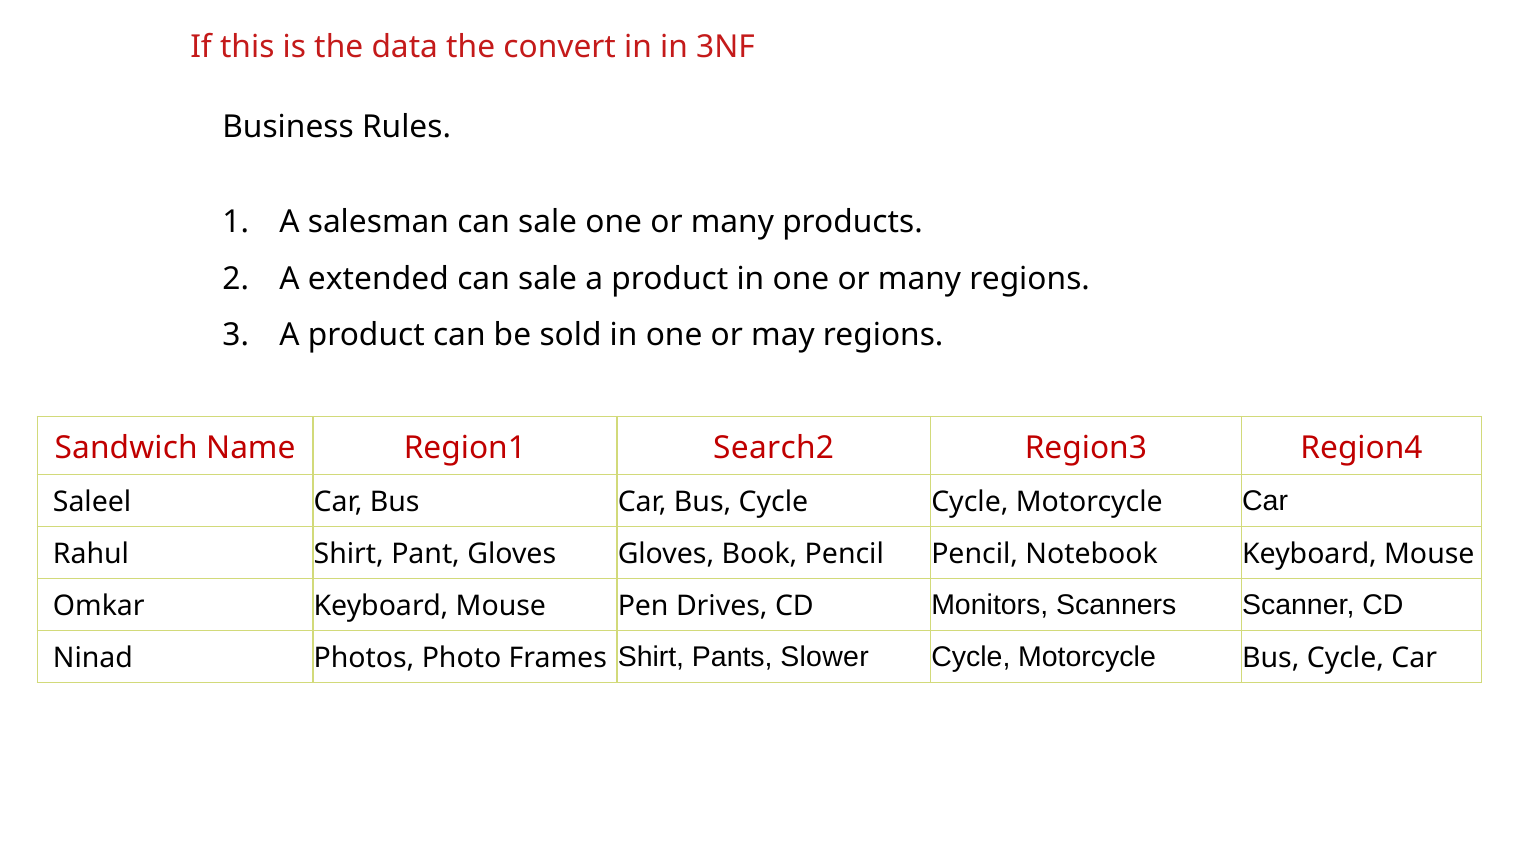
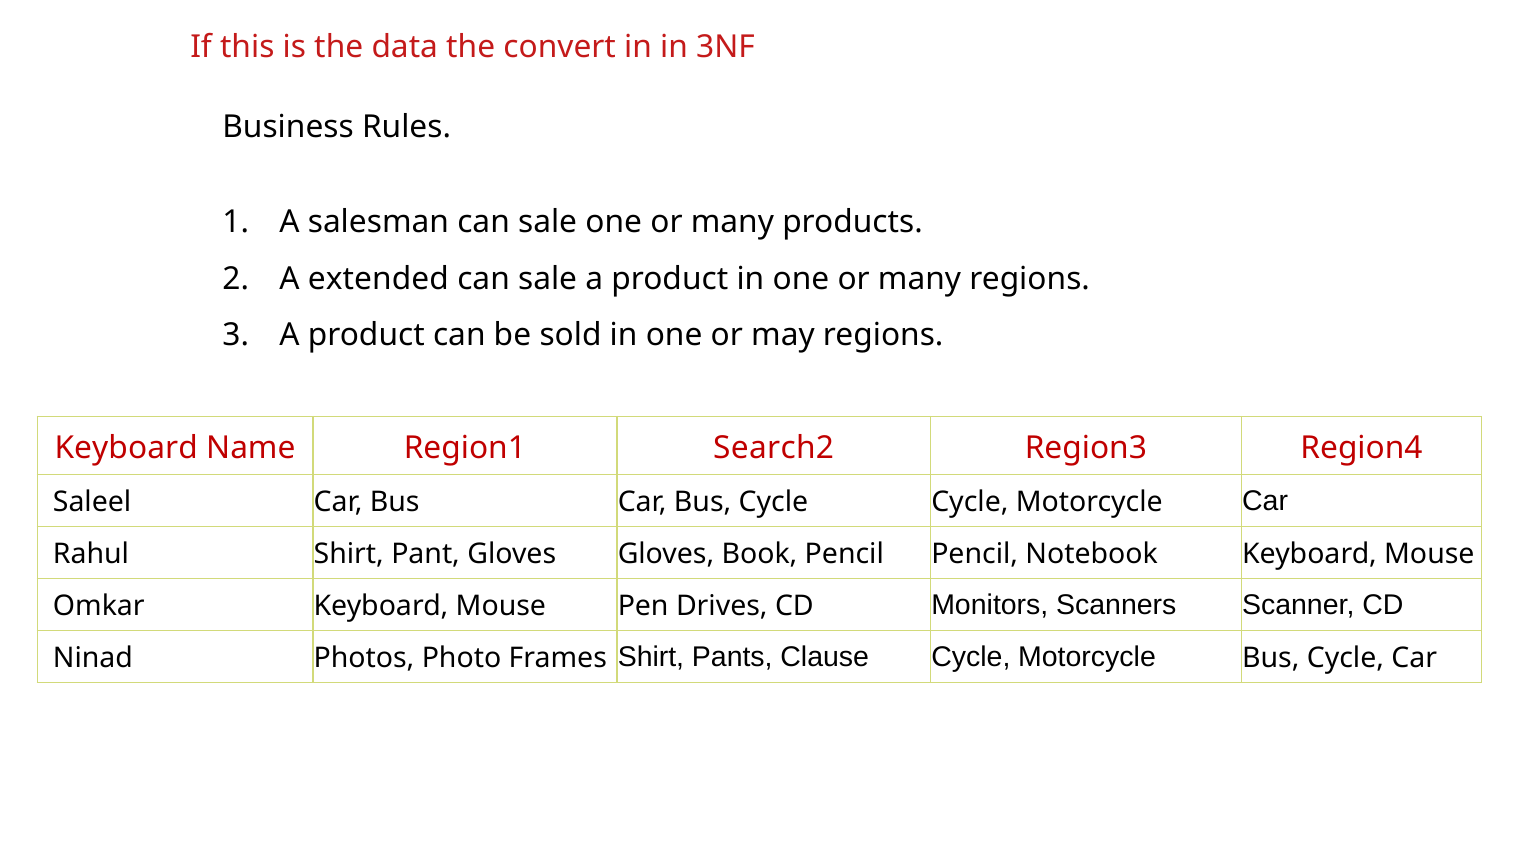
Sandwich: Sandwich -> Keyboard (126, 448)
Slower: Slower -> Clause (825, 658)
